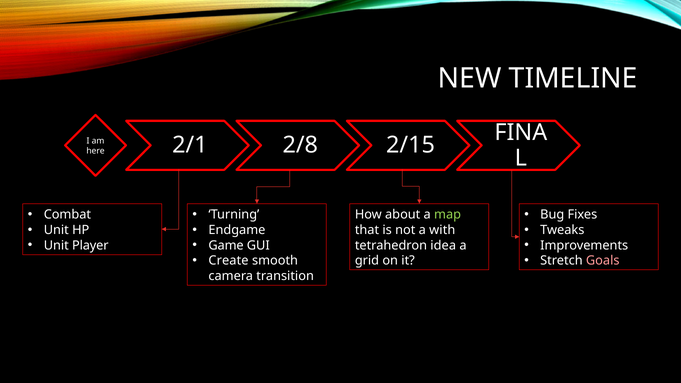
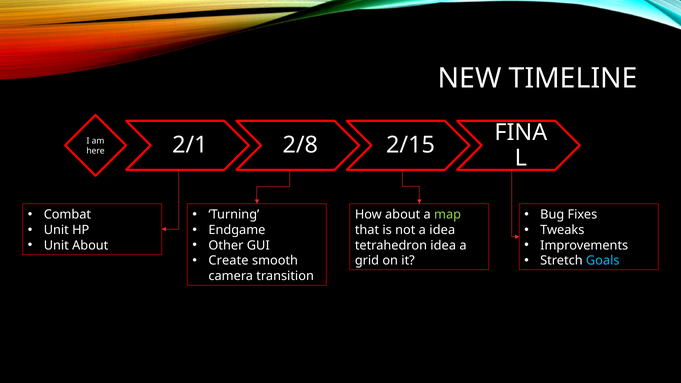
a with: with -> idea (442, 230)
Unit Player: Player -> About (90, 245)
Game: Game -> Other (226, 245)
Goals colour: pink -> light blue (603, 261)
